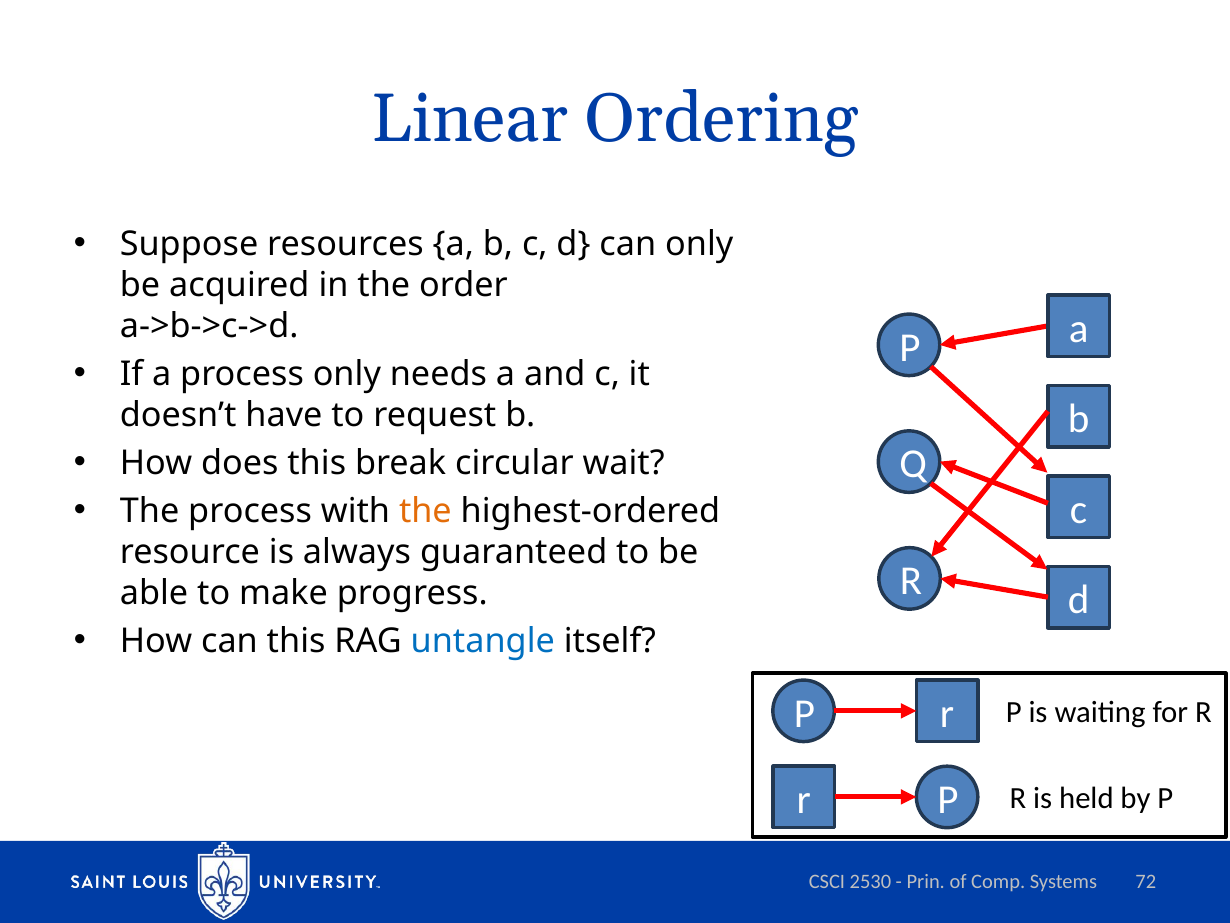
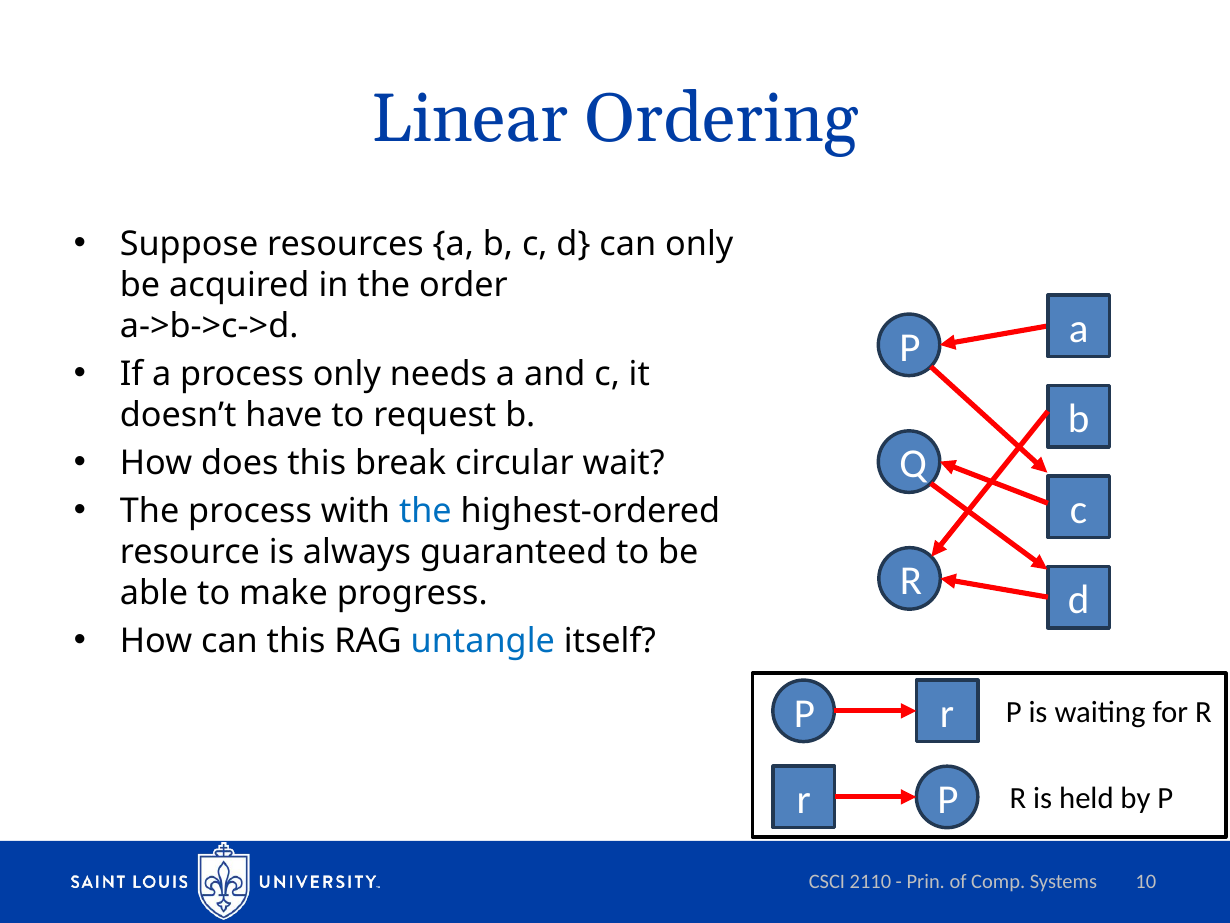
the colour: orange -> blue (425, 511)
2530: 2530 -> 2110 (870, 881)
72: 72 -> 10 (1146, 881)
